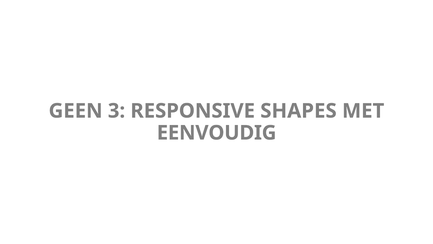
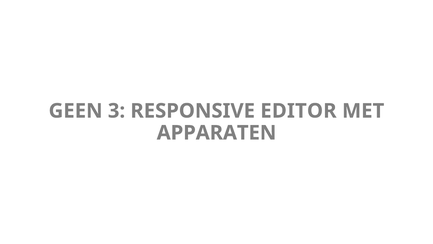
SHAPES: SHAPES -> EDITOR (298, 111)
EENVOUDIG: EENVOUDIG -> APPARATEN (217, 133)
